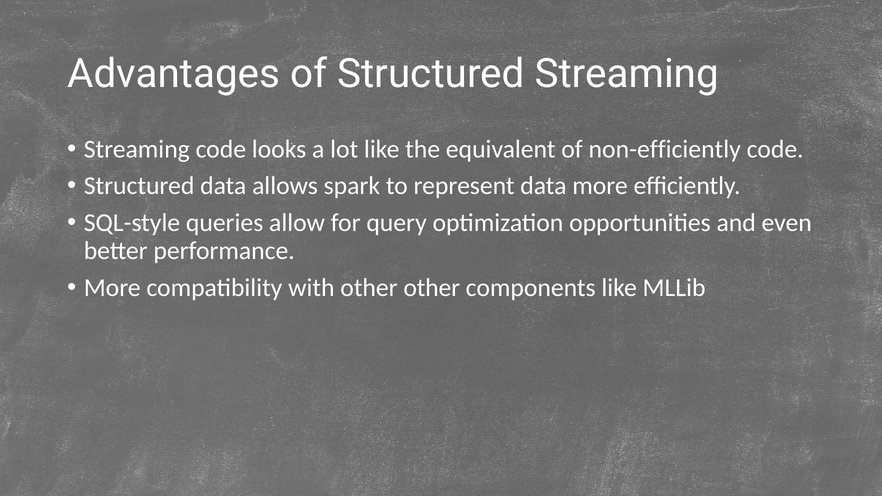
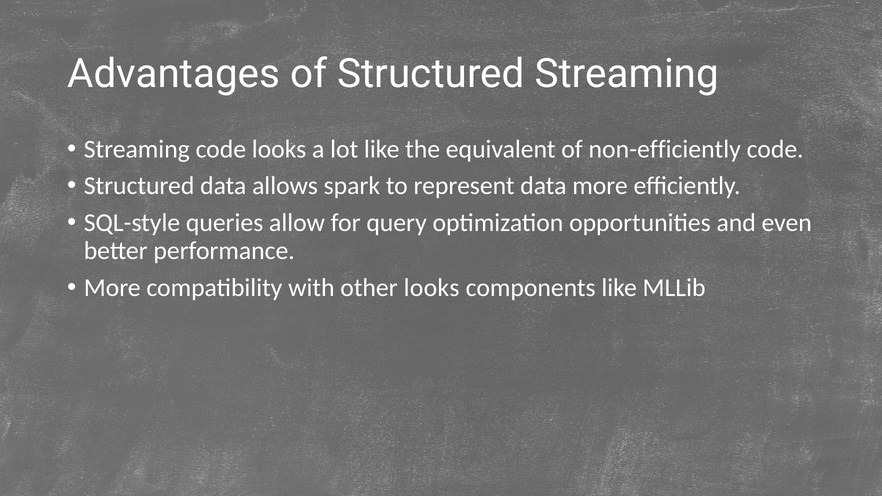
other other: other -> looks (432, 288)
